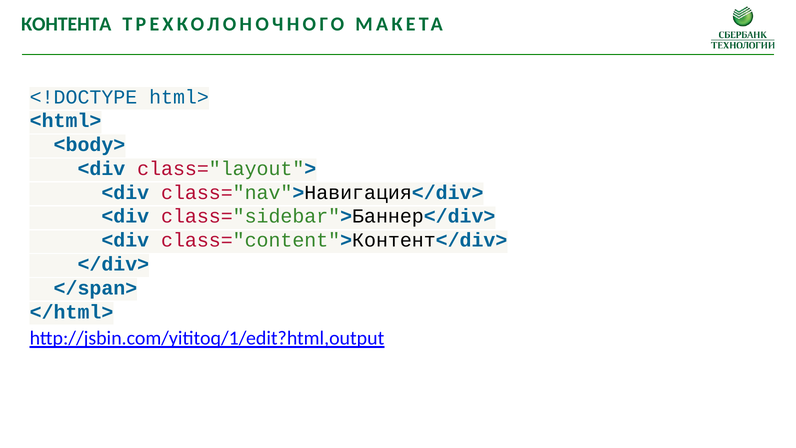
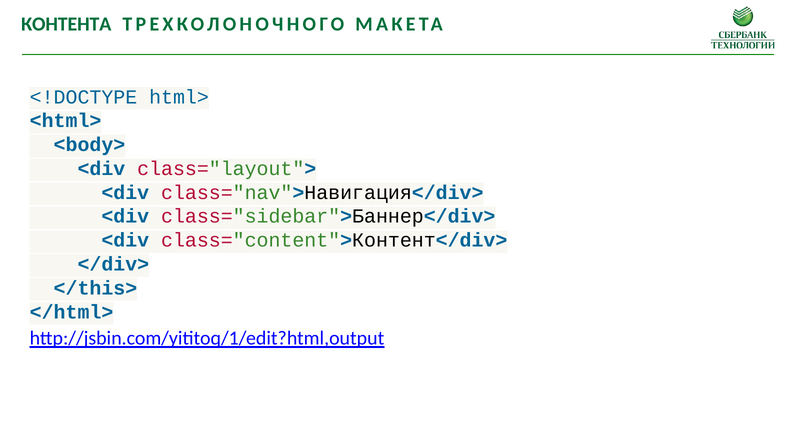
</span>: </span> -> </this> (95, 288)
